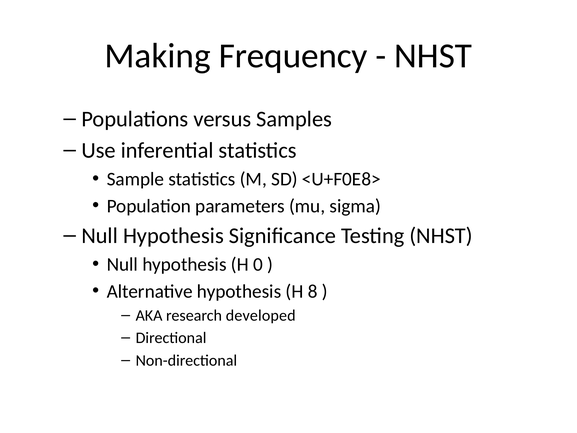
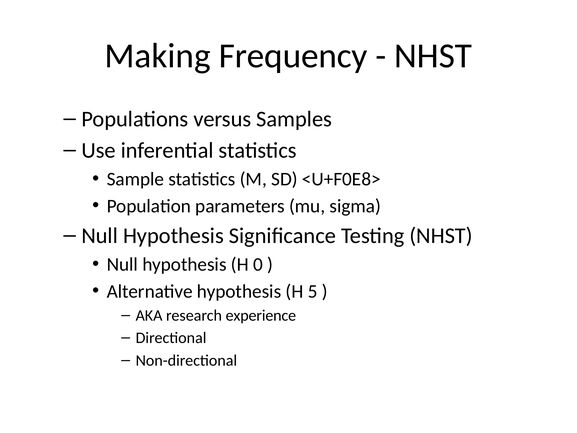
8: 8 -> 5 (313, 291)
developed: developed -> experience (261, 315)
